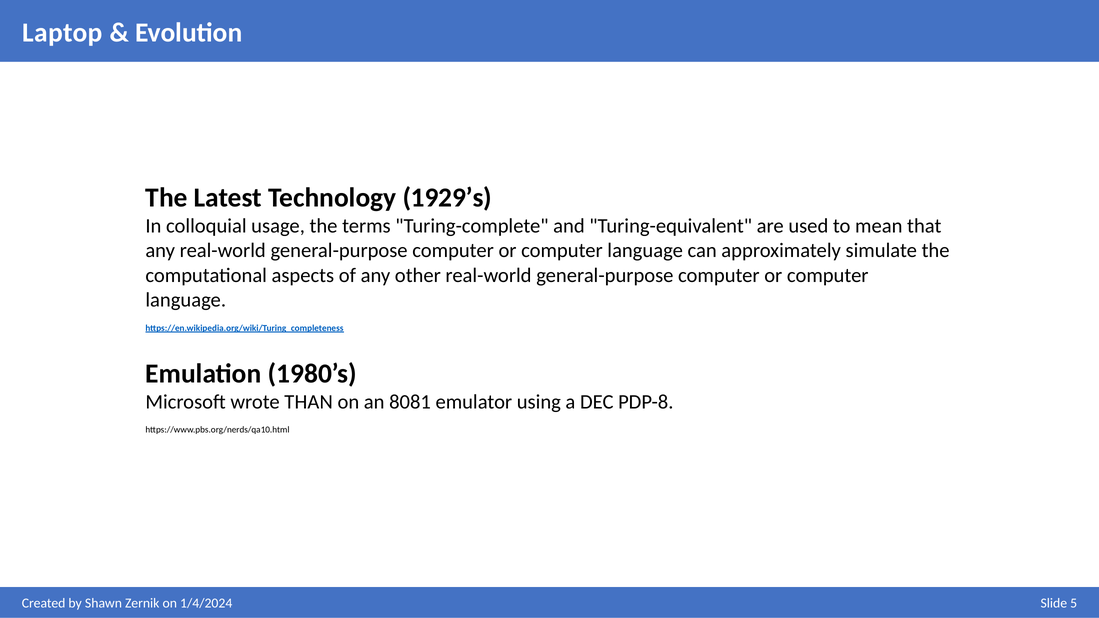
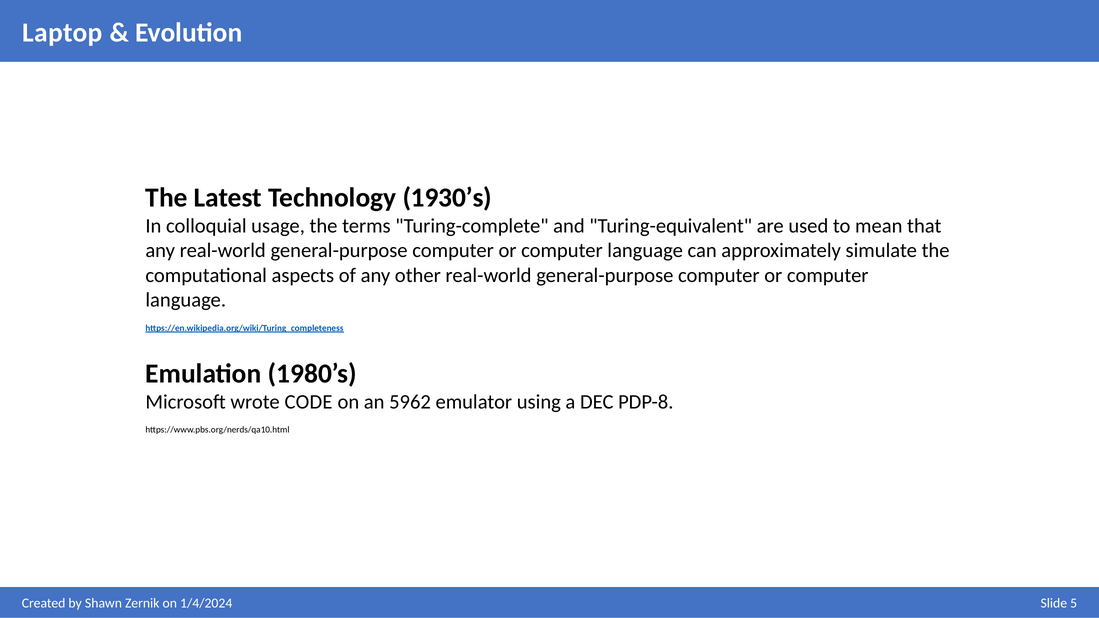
1929’s: 1929’s -> 1930’s (447, 198)
THAN: THAN -> CODE (309, 402)
8081: 8081 -> 5962 (410, 402)
